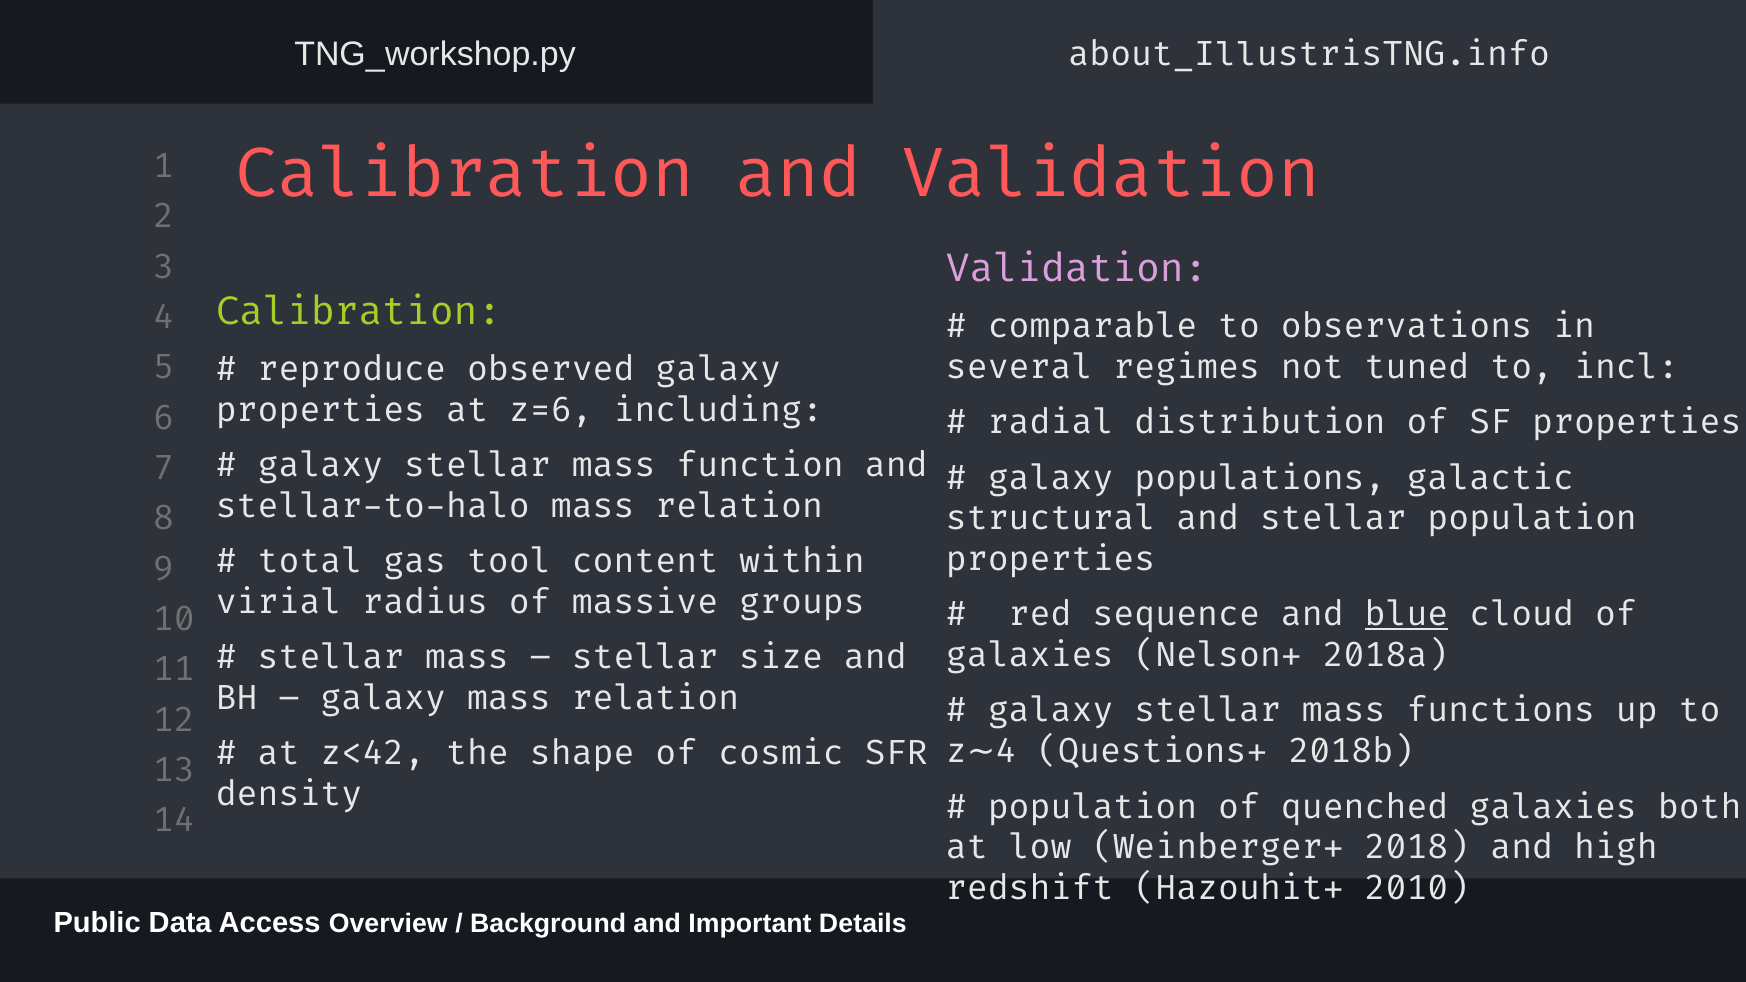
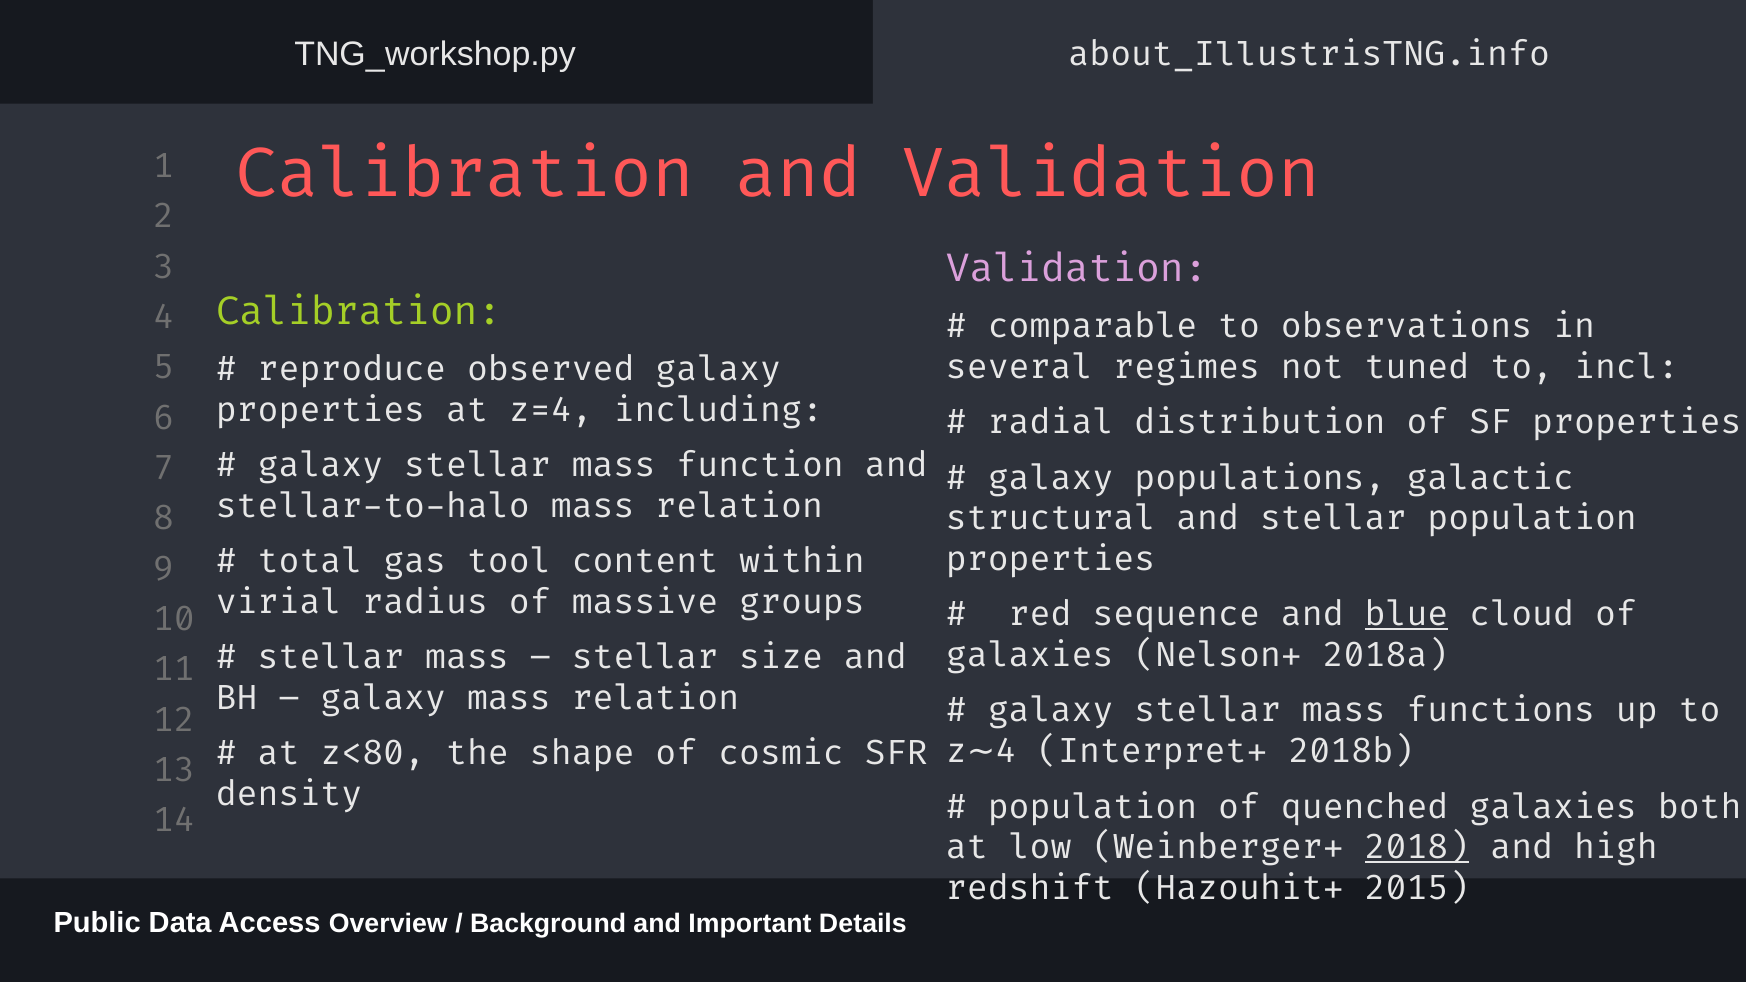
z=6: z=6 -> z=4 (551, 410)
Questions+: Questions+ -> Interpret+ (1152, 752)
z<42: z<42 -> z<80 (373, 754)
2018 underline: none -> present (1417, 848)
2010: 2010 -> 2015 (1417, 889)
